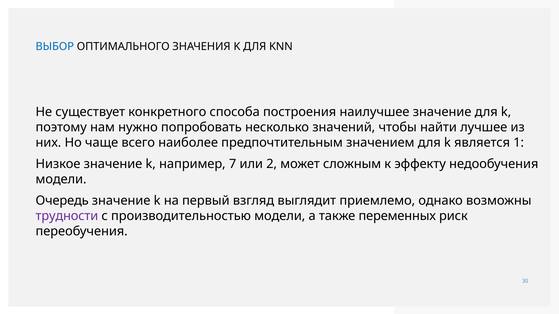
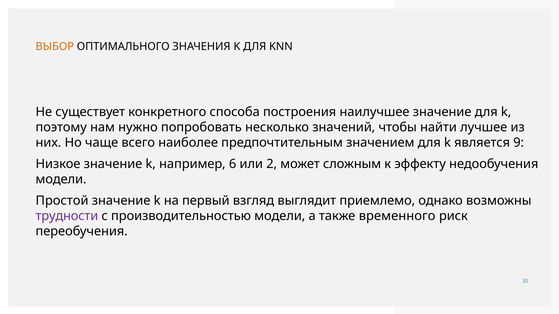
ВЫБОР colour: blue -> orange (55, 47)
1: 1 -> 9 (519, 143)
7: 7 -> 6 (233, 164)
Очередь: Очередь -> Простой (62, 201)
переменных: переменных -> временного (397, 216)
